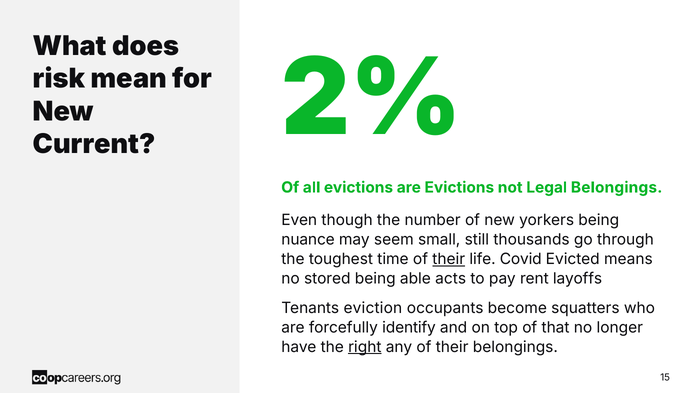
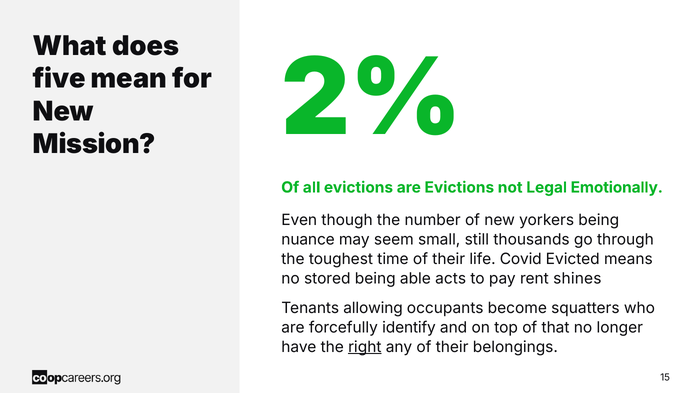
risk: risk -> five (59, 79)
Current: Current -> Mission (94, 144)
Legal Belongings: Belongings -> Emotionally (617, 187)
their underline: present -> none (449, 259)
layoffs: layoffs -> shines (577, 278)
eviction: eviction -> allowing (373, 308)
